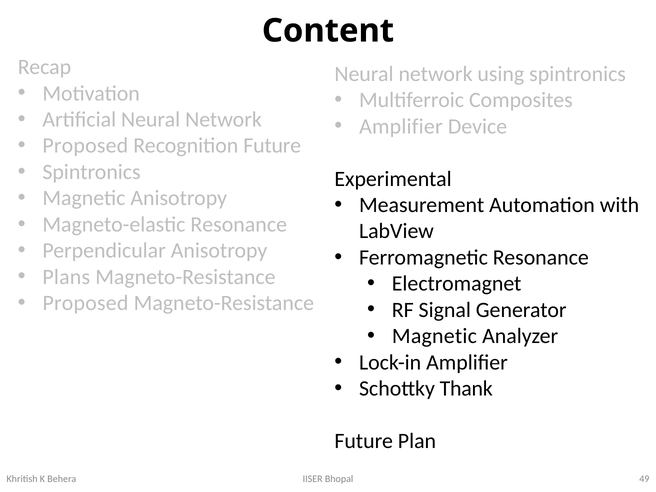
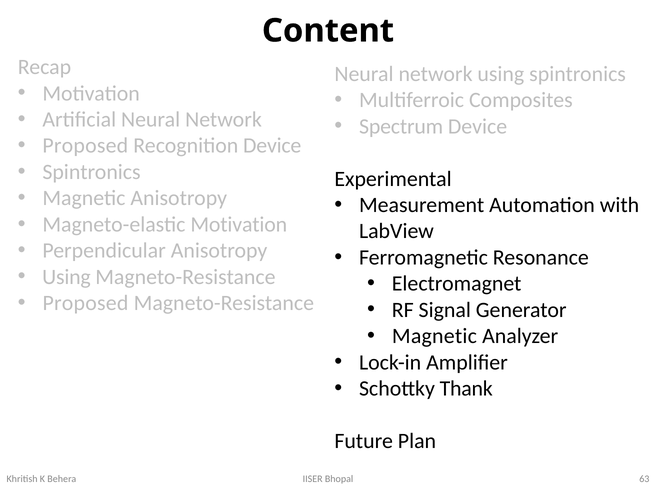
Amplifier: Amplifier -> Spectrum (401, 126)
Recognition Future: Future -> Device (272, 146)
Magneto-elastic Resonance: Resonance -> Motivation (239, 224)
Plans: Plans -> Using (66, 277)
49: 49 -> 63 (644, 479)
